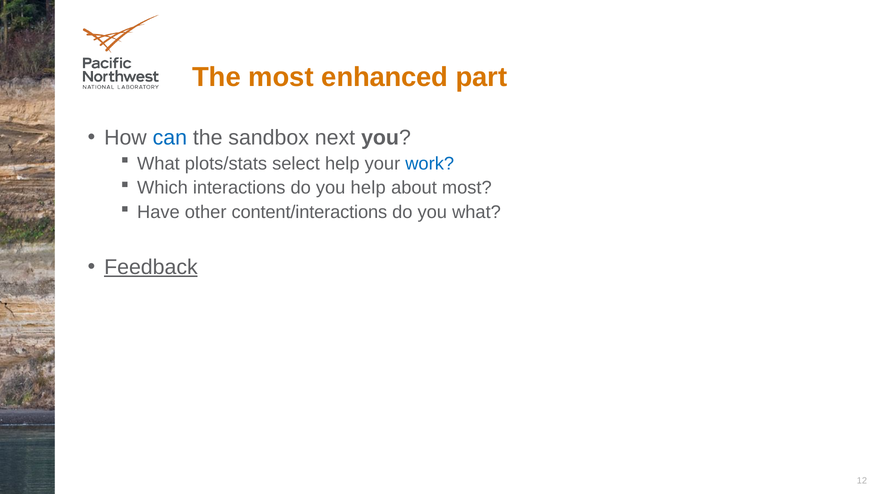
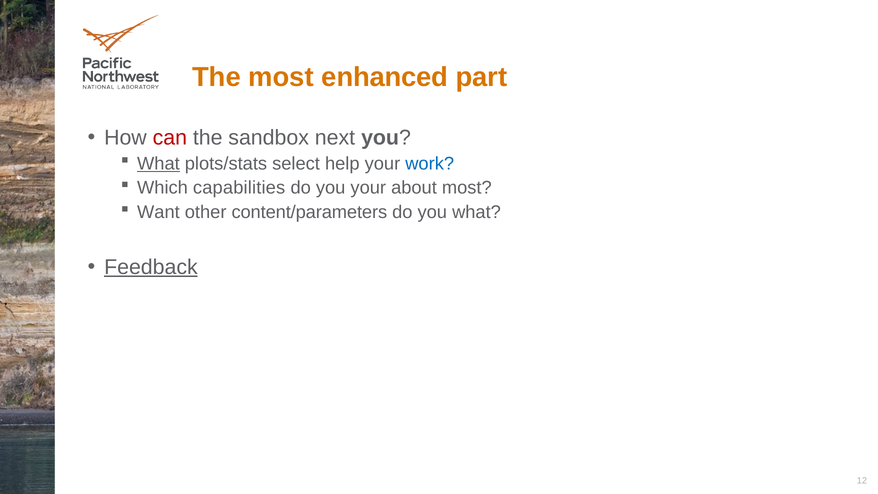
can colour: blue -> red (170, 138)
What underline: none -> present (158, 164)
interactions: interactions -> capabilities (239, 188)
you help: help -> your (368, 188)
Have: Have -> Want (158, 212)
content/interactions: content/interactions -> content/parameters (309, 212)
